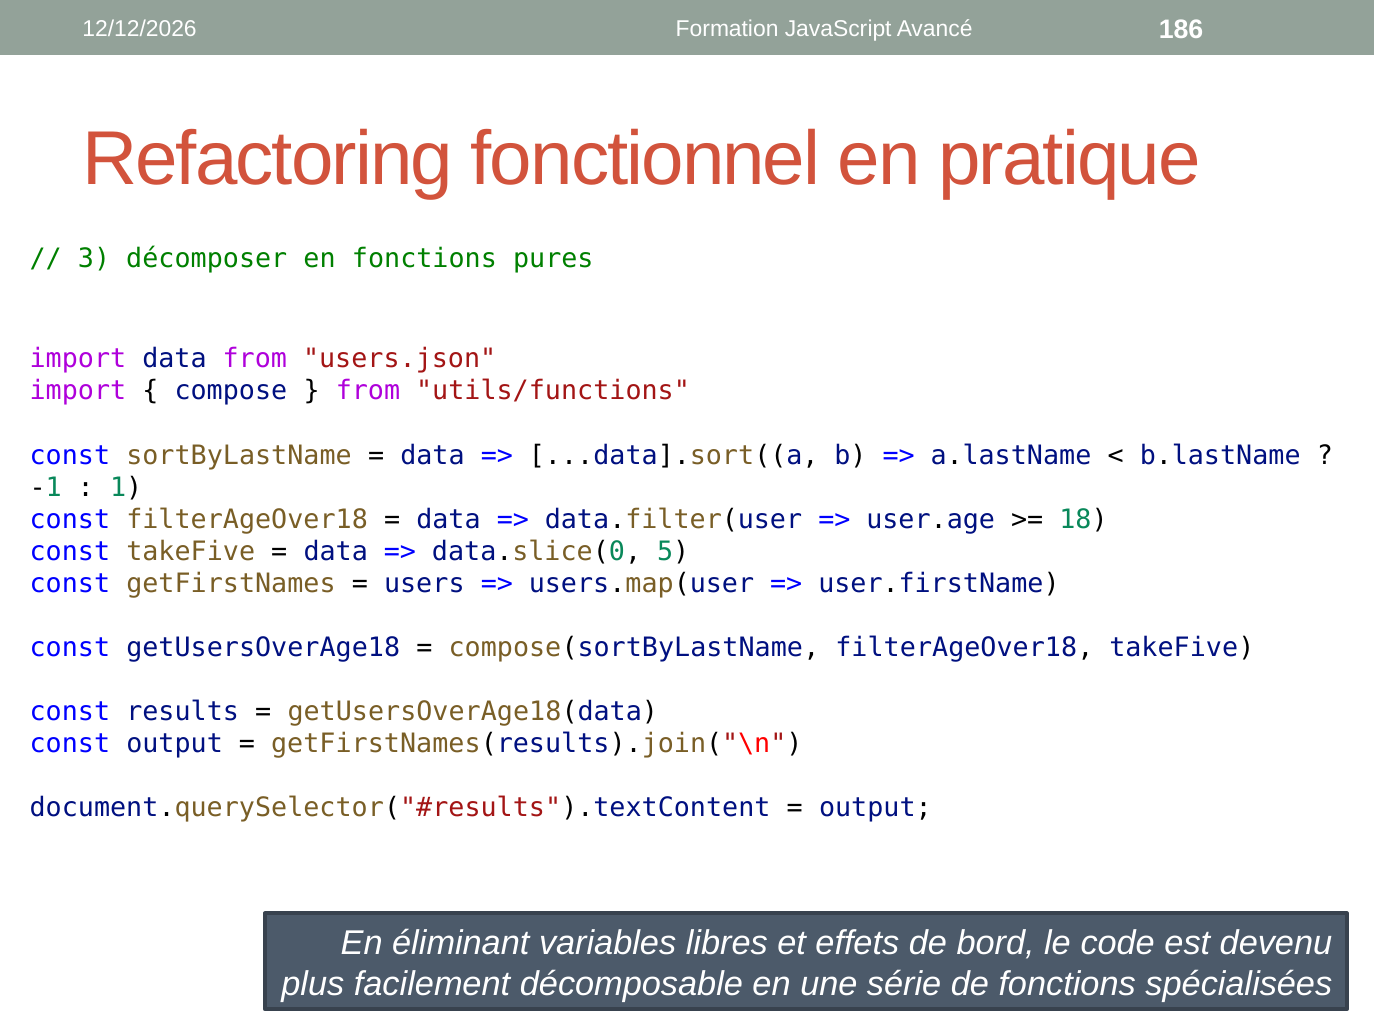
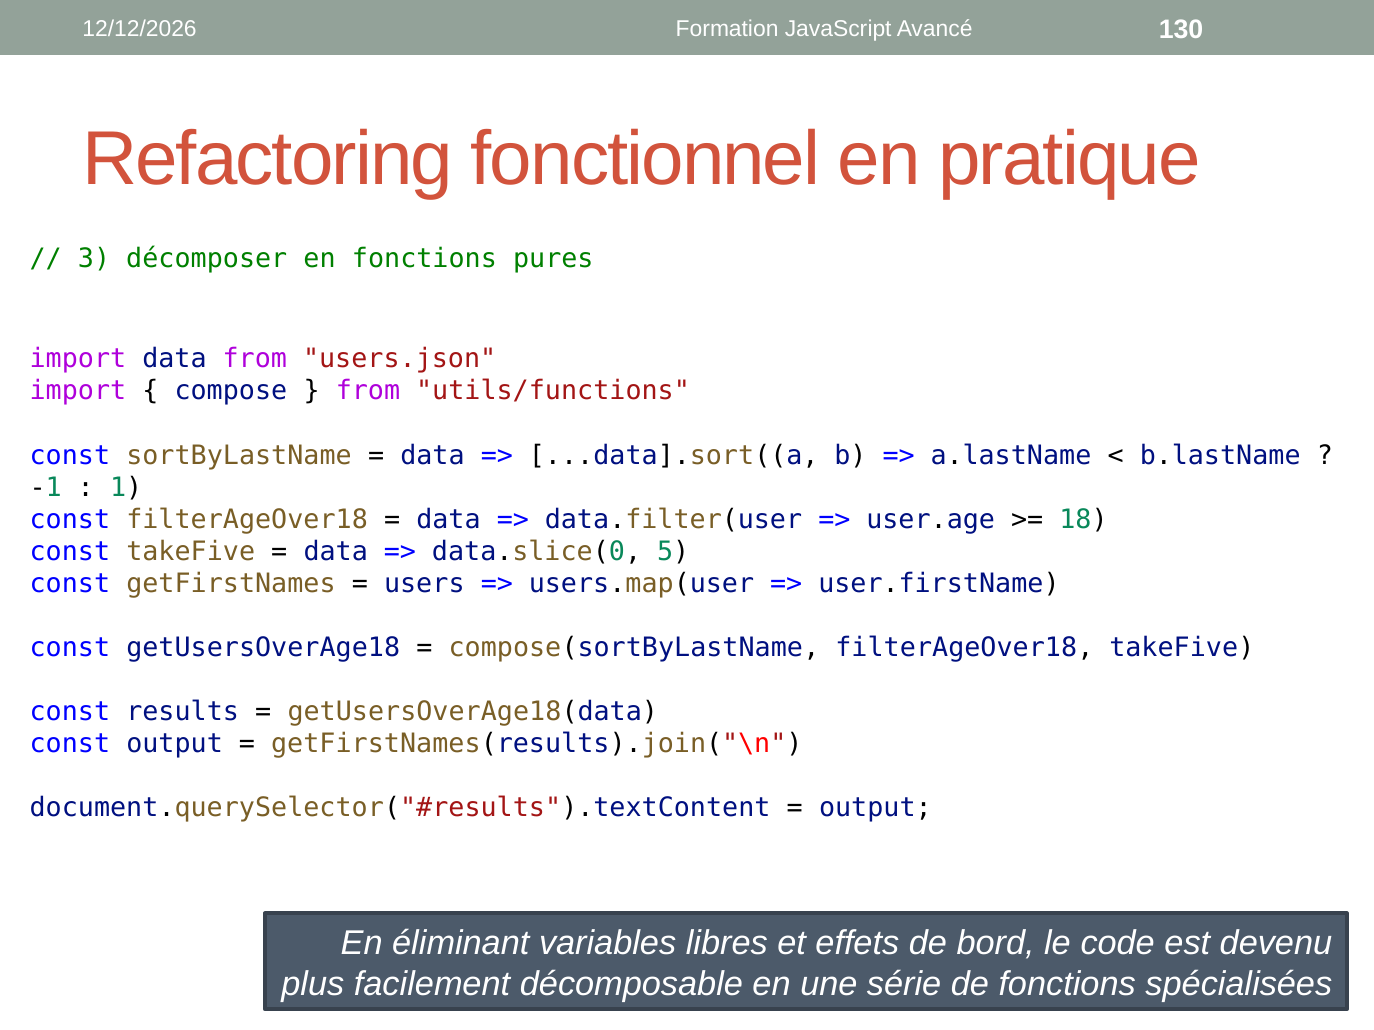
186: 186 -> 130 (1181, 29)
